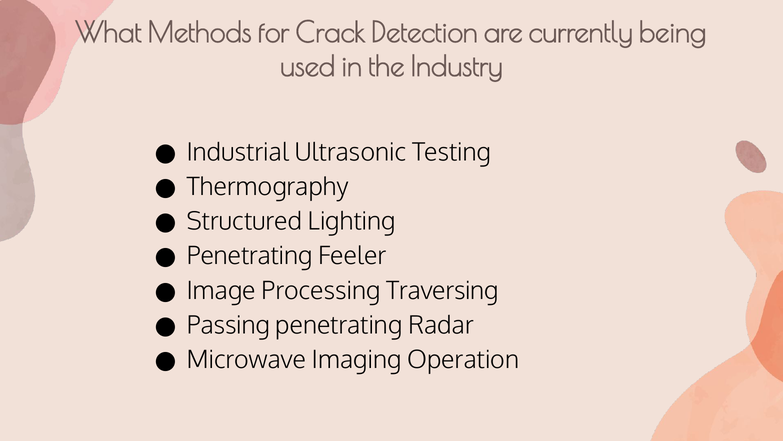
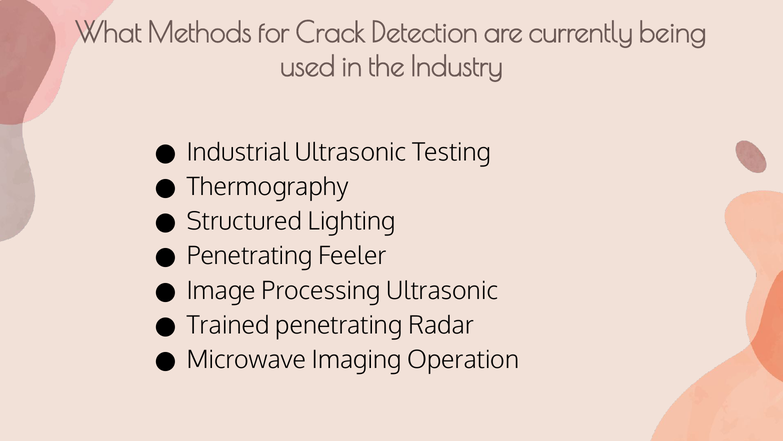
Processing Traversing: Traversing -> Ultrasonic (442, 291)
Passing: Passing -> Trained (228, 325)
